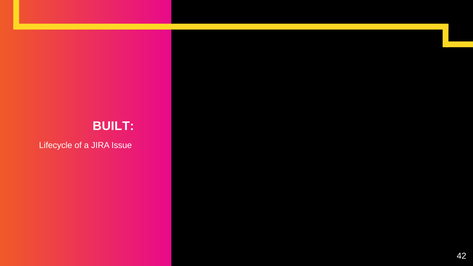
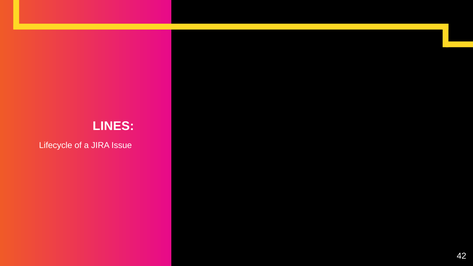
BUILT: BUILT -> LINES (113, 126)
